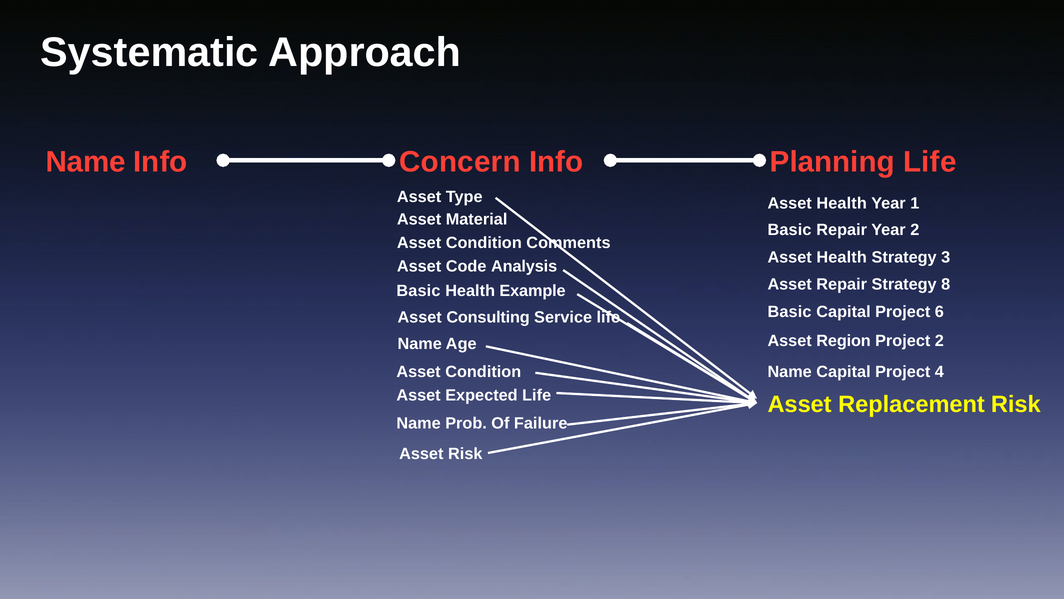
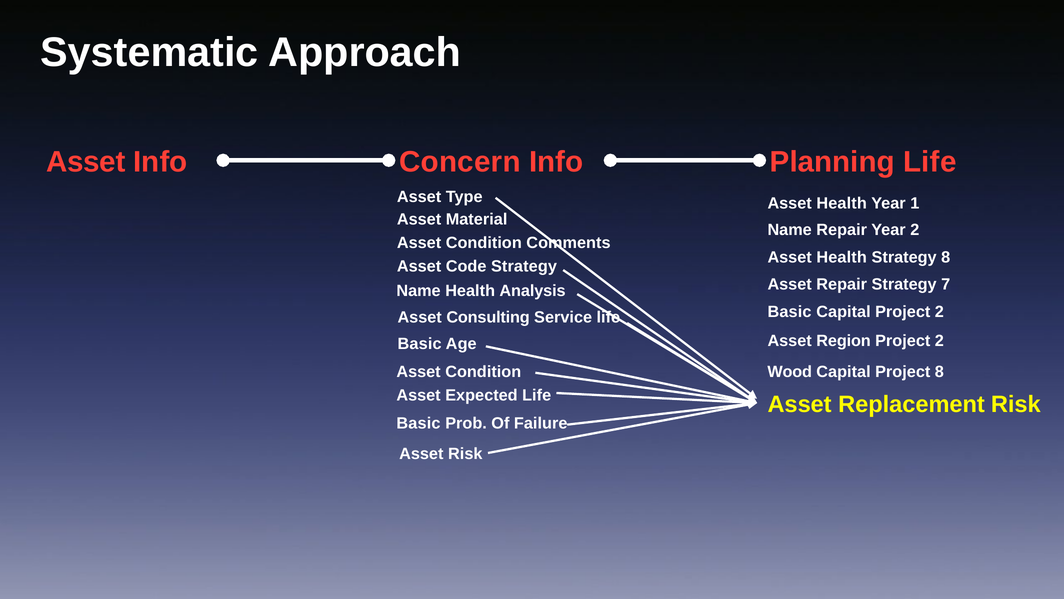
Name: Name -> Asset (86, 162)
Basic: Basic -> Name (790, 230)
Strategy 3: 3 -> 8 (946, 257)
Code Analysis: Analysis -> Strategy (524, 266)
8: 8 -> 7 (946, 284)
Basic: Basic -> Name (419, 291)
Example: Example -> Analysis (533, 291)
Capital Project 6: 6 -> 2 (939, 311)
Name: Name -> Basic (420, 343)
Name: Name -> Wood (790, 372)
Project 4: 4 -> 8 (939, 372)
Name: Name -> Basic (418, 423)
